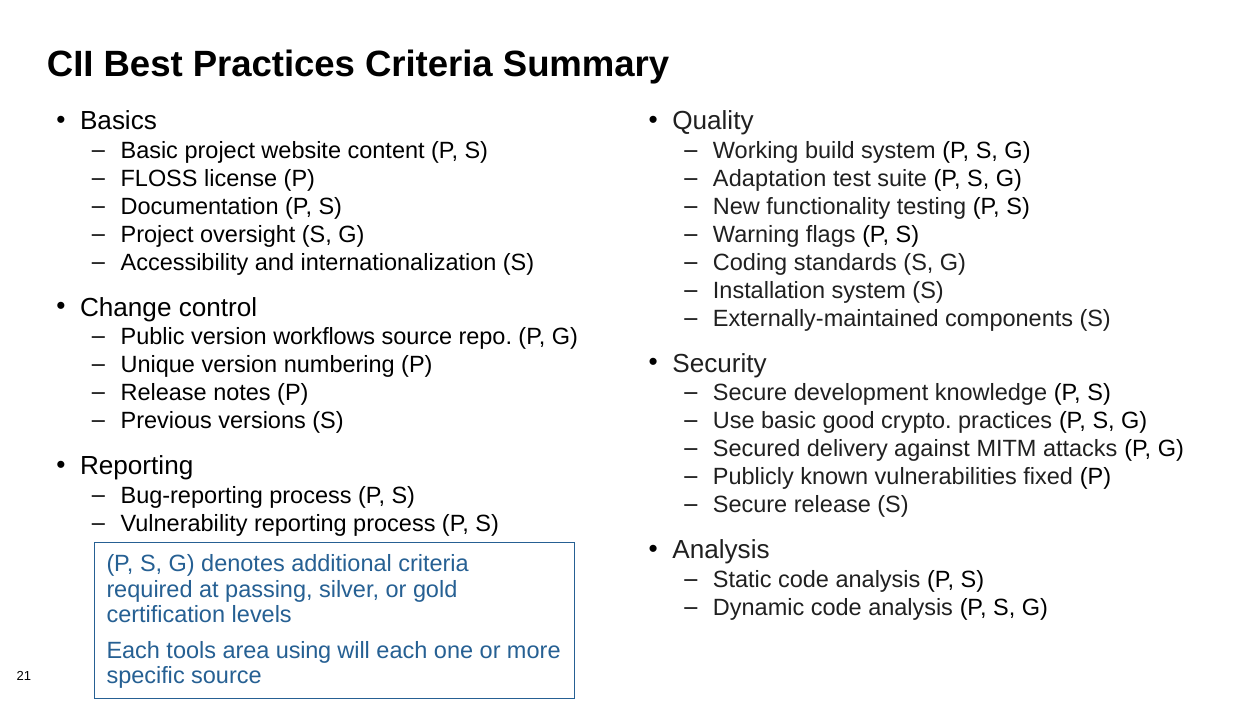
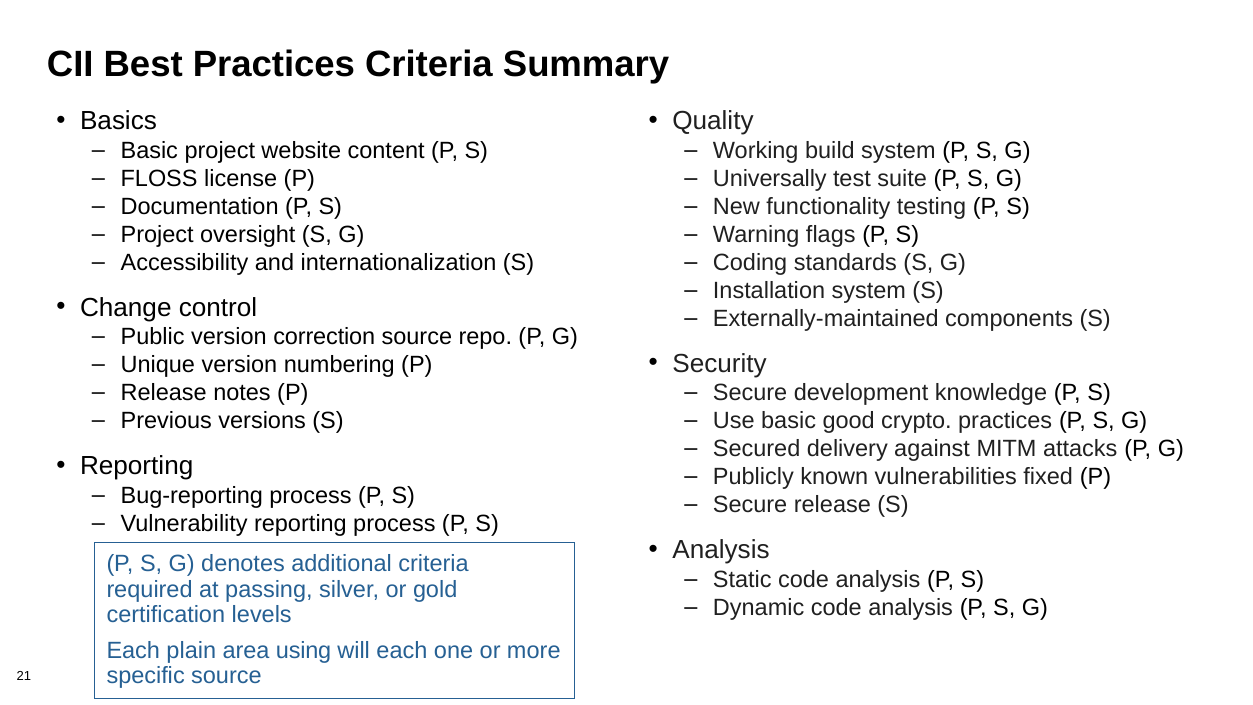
Adaptation: Adaptation -> Universally (770, 178)
workflows: workflows -> correction (324, 337)
tools: tools -> plain (191, 651)
